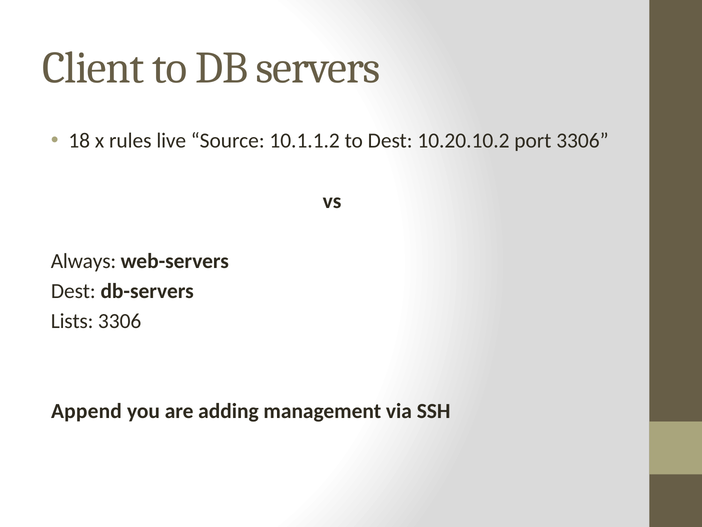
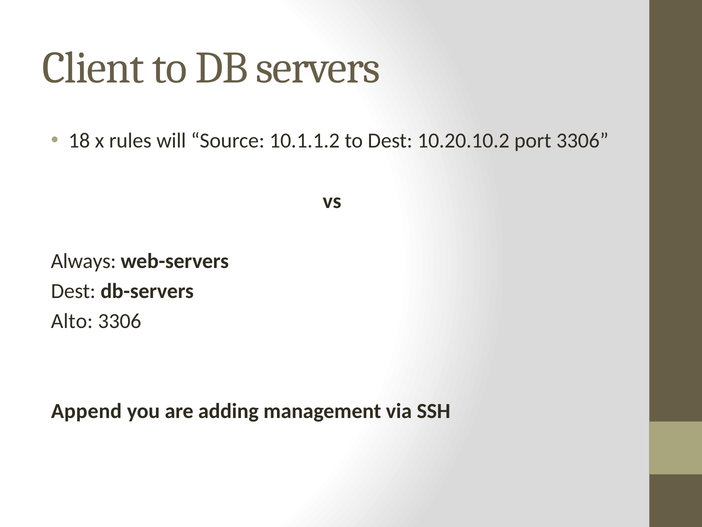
live: live -> will (171, 141)
Lists: Lists -> Alto (72, 321)
